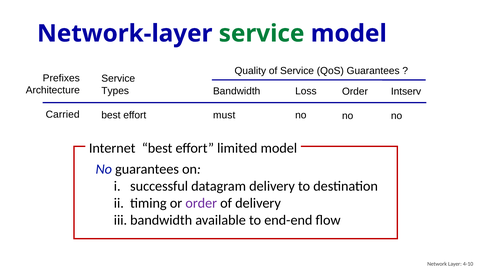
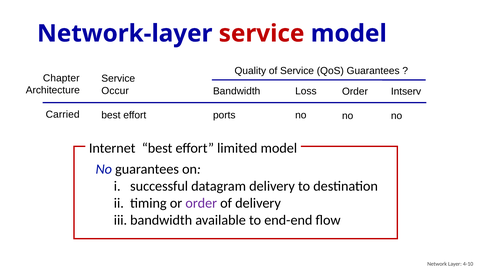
service colour: green -> red (262, 34)
Prefixes: Prefixes -> Chapter (61, 78)
Types: Types -> Occur (115, 91)
must: must -> ports (224, 115)
